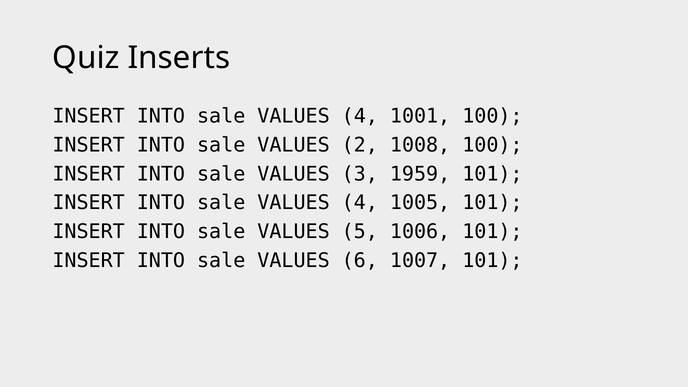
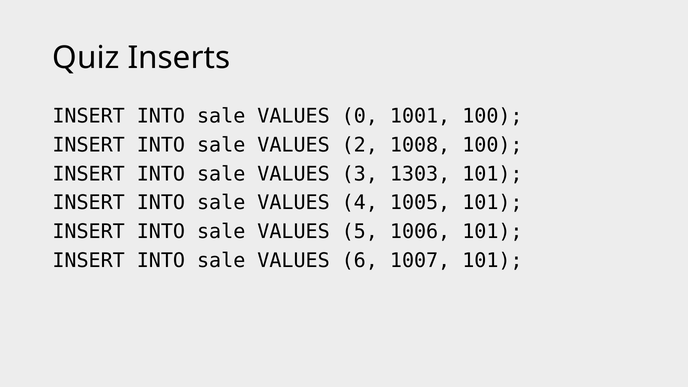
4: 4 -> 0 (360, 116)
1959: 1959 -> 1303 (420, 174)
